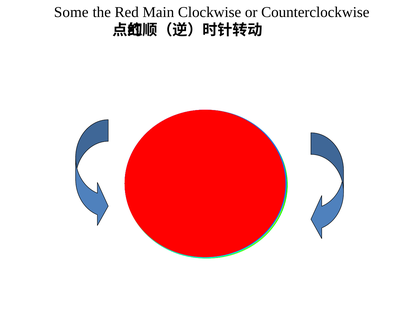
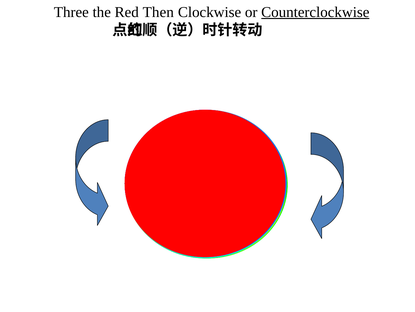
Some: Some -> Three (71, 12)
Main: Main -> Then (158, 12)
Counterclockwise underline: none -> present (315, 12)
